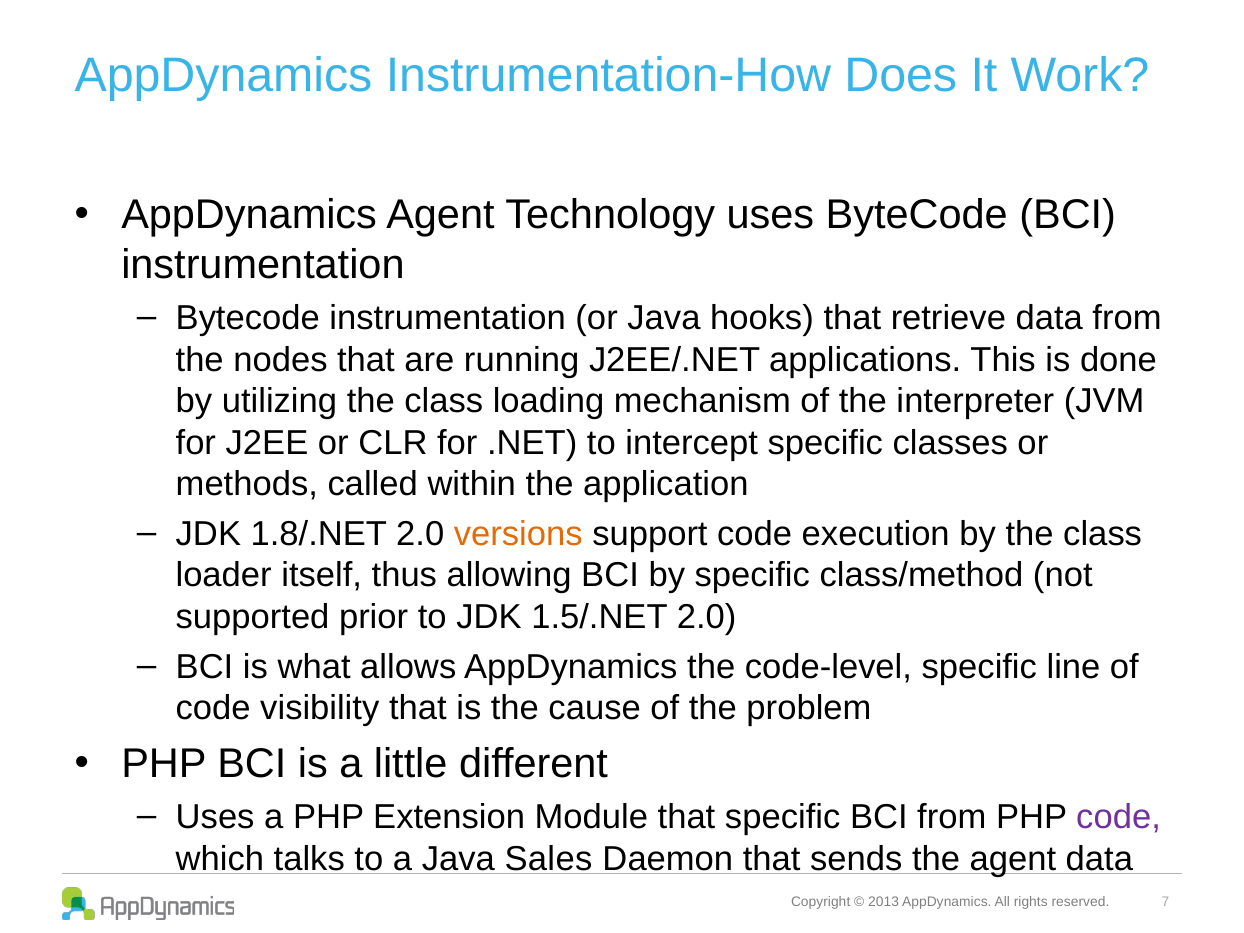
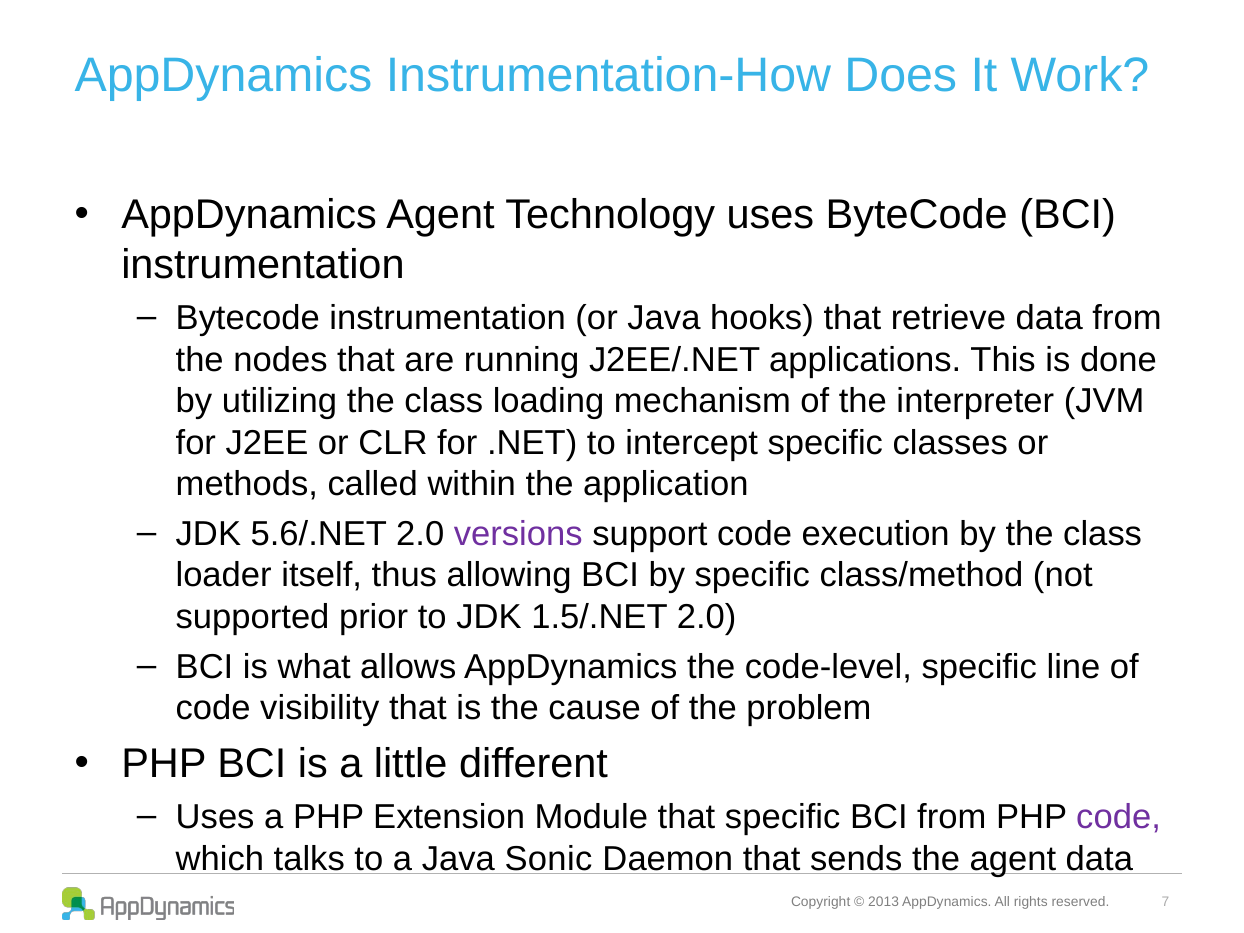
1.8/.NET: 1.8/.NET -> 5.6/.NET (319, 534)
versions colour: orange -> purple (518, 534)
Sales: Sales -> Sonic (548, 859)
